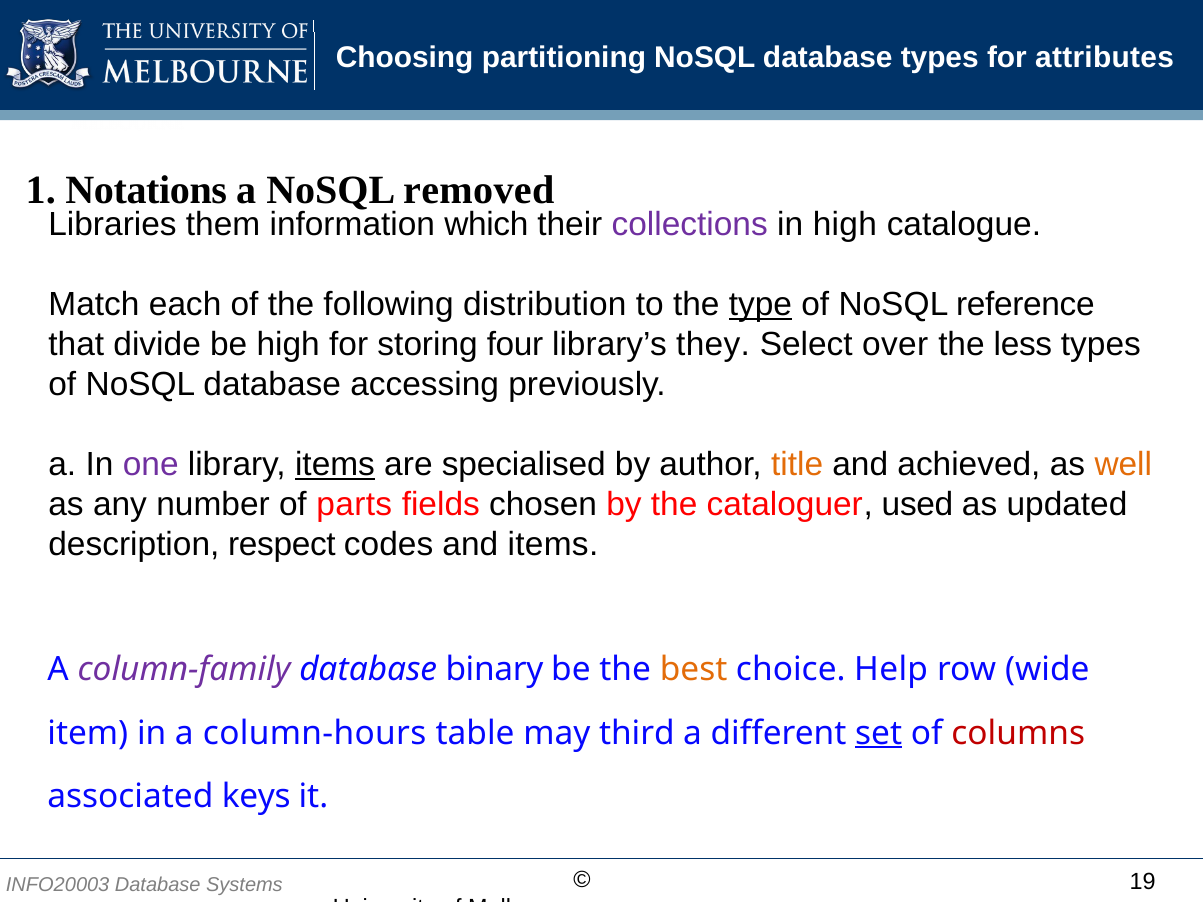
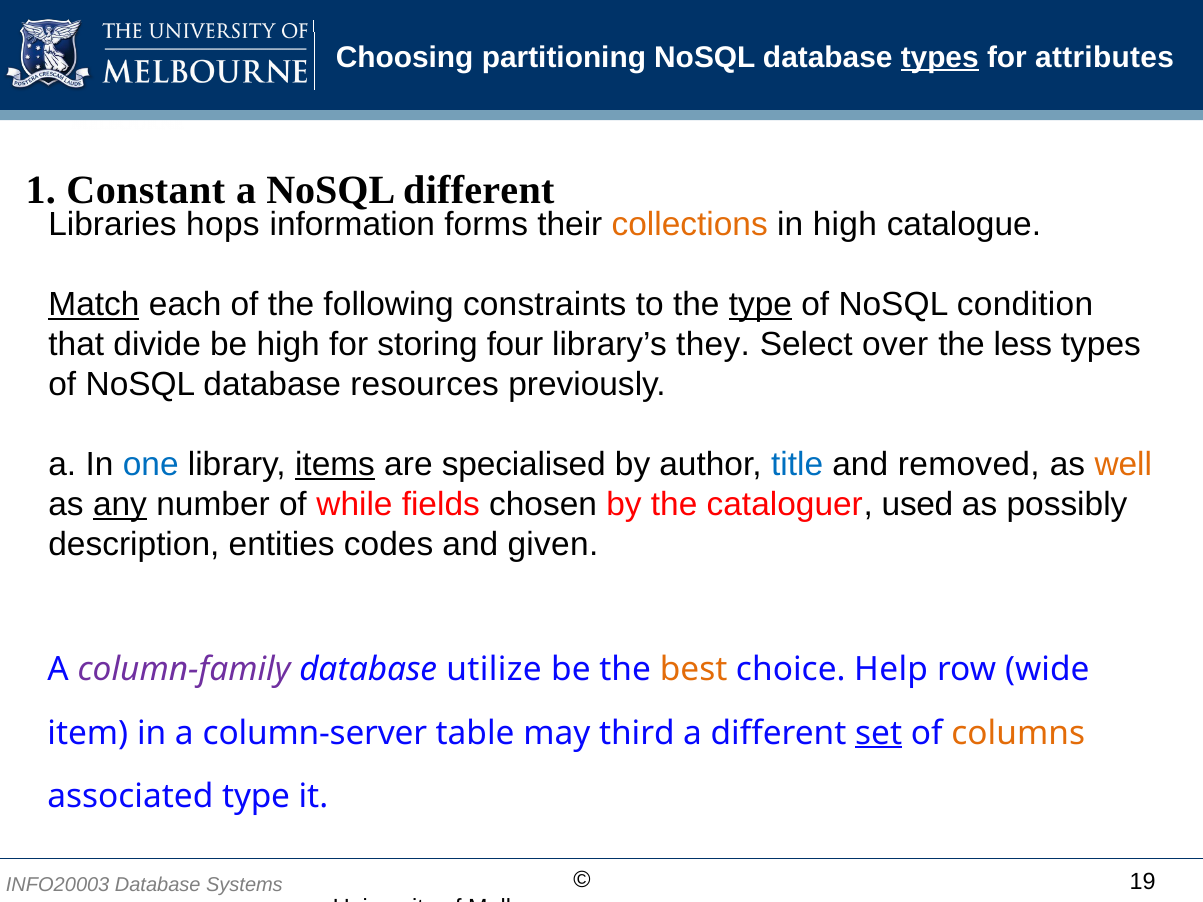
types underline: none -> present (940, 57)
Notations: Notations -> Constant (146, 190)
NoSQL removed: removed -> different (479, 190)
them: them -> hops (223, 224)
which: which -> forms (486, 224)
collections colour: purple -> orange (690, 224)
Match underline: none -> present (94, 304)
distribution: distribution -> constraints (545, 304)
reference: reference -> condition (1025, 304)
accessing: accessing -> resources (425, 385)
one colour: purple -> blue (151, 465)
title colour: orange -> blue (797, 465)
achieved: achieved -> removed (969, 465)
any underline: none -> present (120, 505)
parts: parts -> while (354, 505)
updated: updated -> possibly (1067, 505)
respect: respect -> entities (282, 545)
and items: items -> given (553, 545)
binary: binary -> utilize (494, 670)
column-hours: column-hours -> column-server (315, 733)
columns colour: red -> orange (1018, 733)
associated keys: keys -> type (256, 797)
